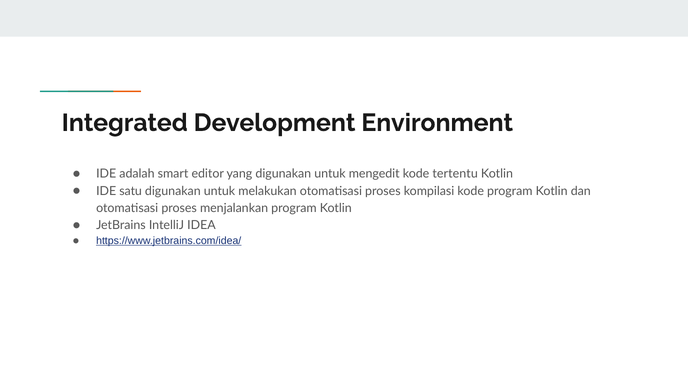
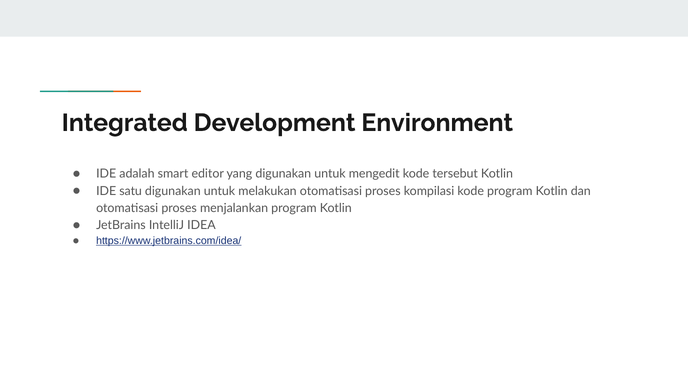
tertentu: tertentu -> tersebut (455, 174)
